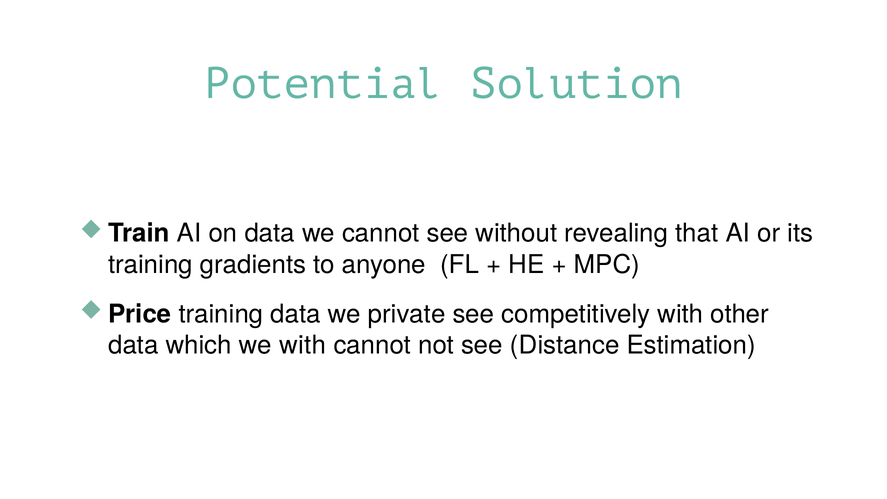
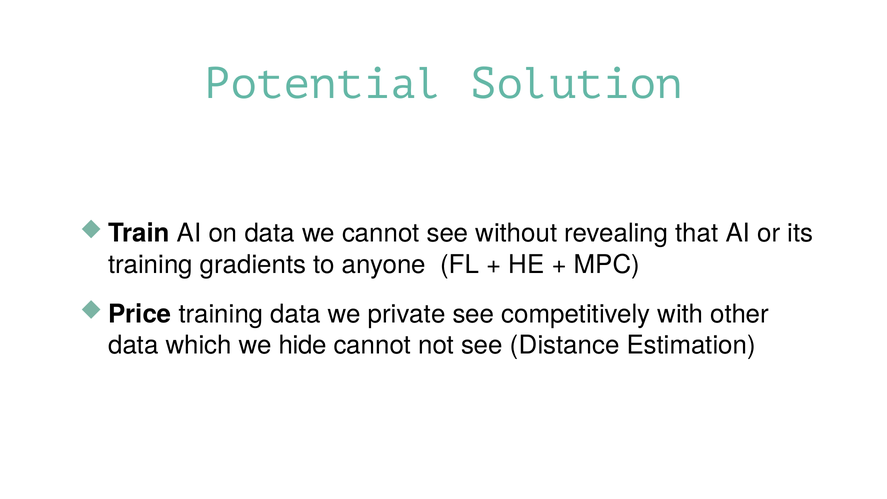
we with: with -> hide (303, 345)
